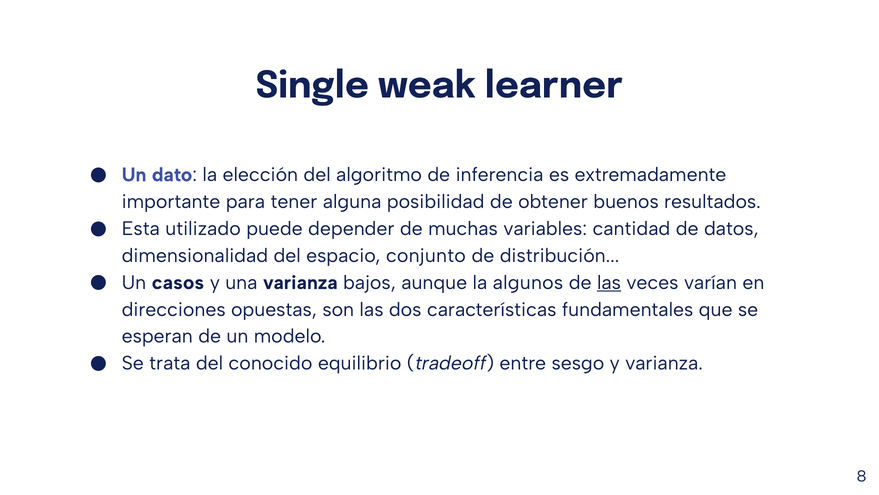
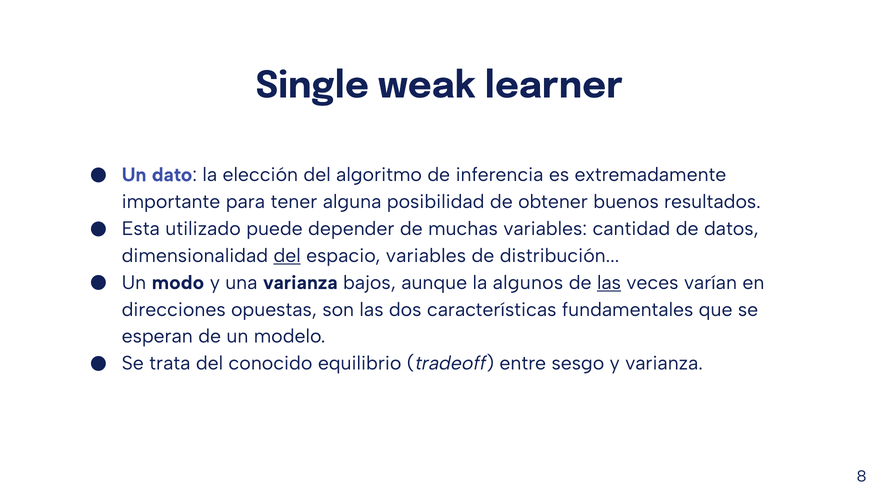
del underline: none -> present (287, 255)
espacio conjunto: conjunto -> variables (426, 255)
casos: casos -> modo (178, 282)
